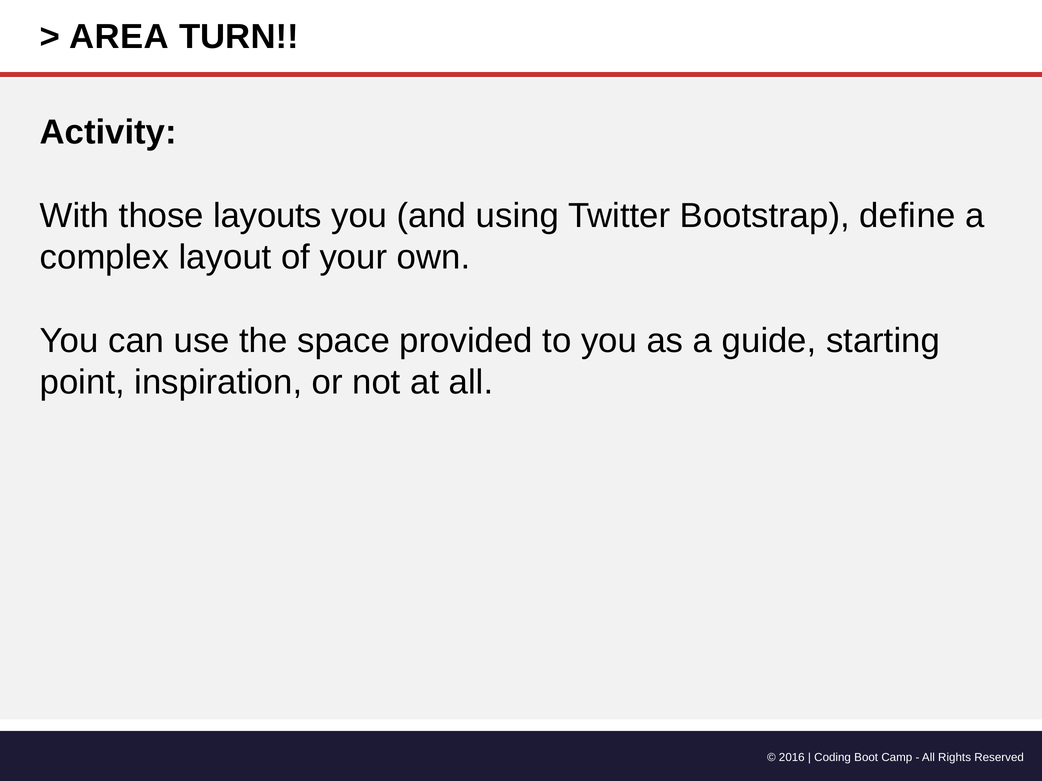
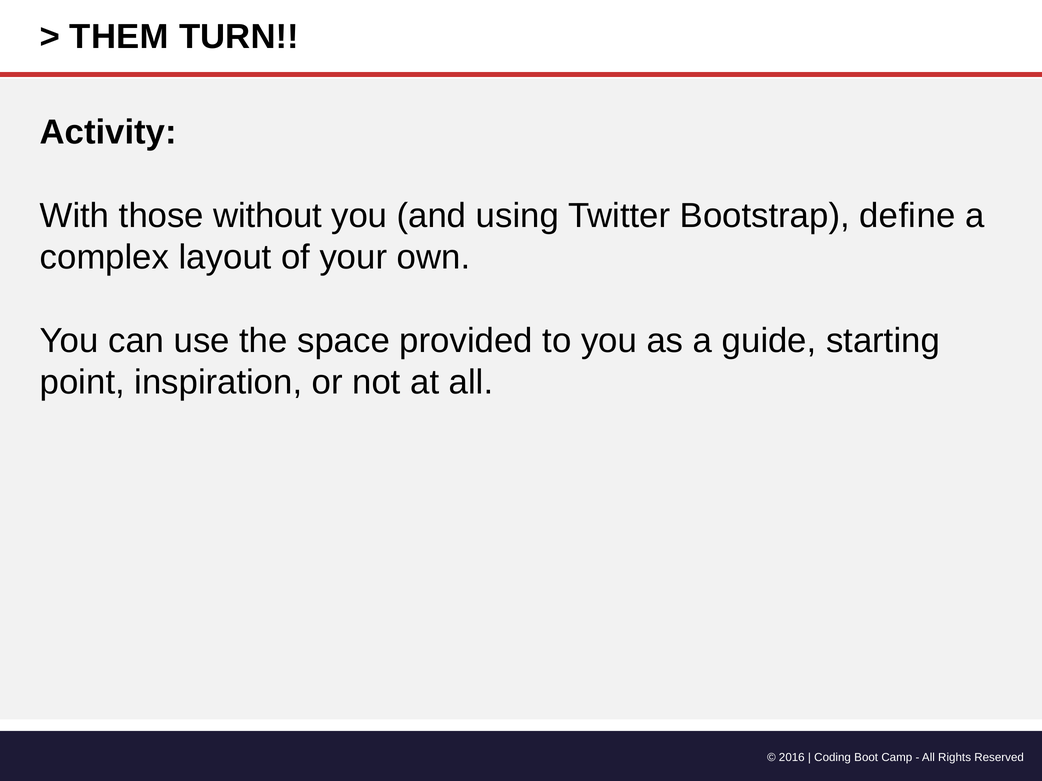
AREA: AREA -> THEM (119, 37)
layouts: layouts -> without (268, 216)
